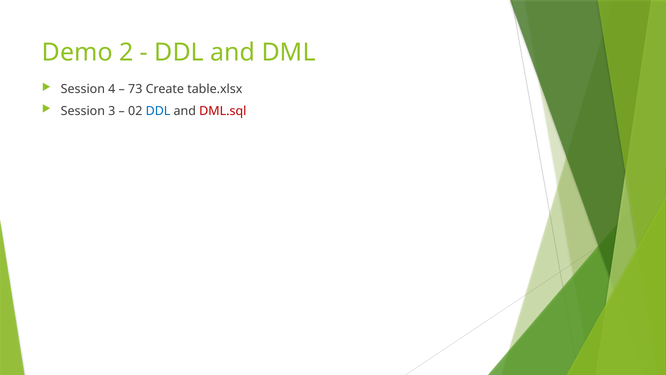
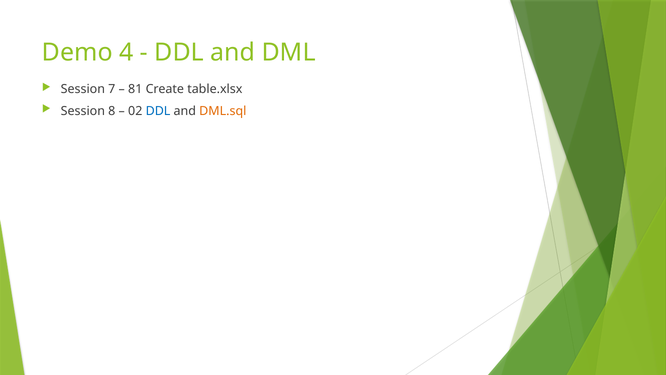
2: 2 -> 4 (126, 53)
4: 4 -> 7 (112, 89)
73: 73 -> 81 (135, 89)
3: 3 -> 8 (112, 111)
DML.sql colour: red -> orange (223, 111)
